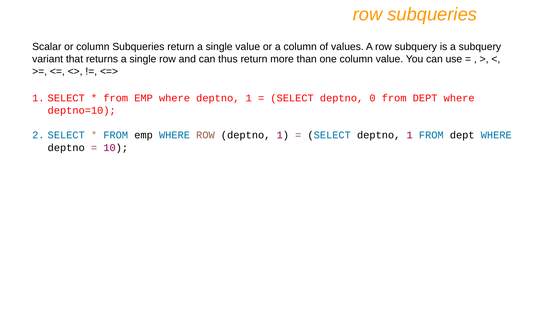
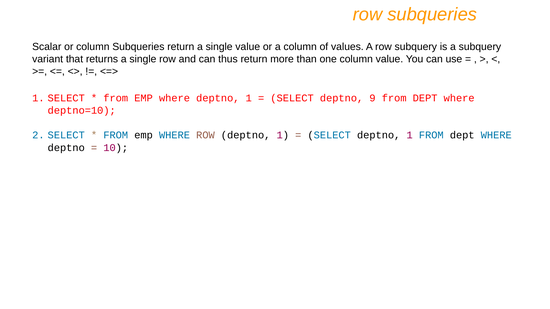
0: 0 -> 9 (373, 98)
